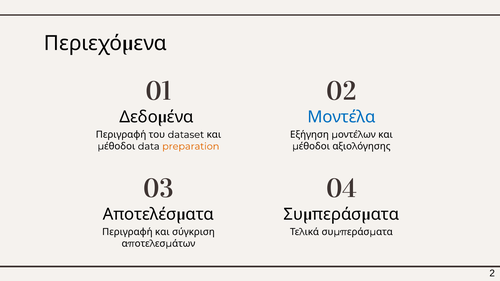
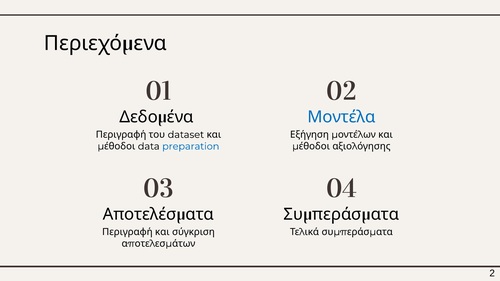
preparation colour: orange -> blue (191, 146)
